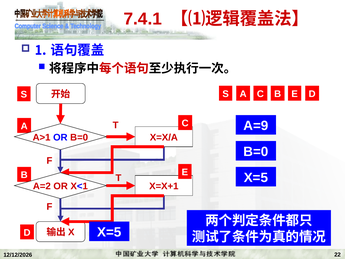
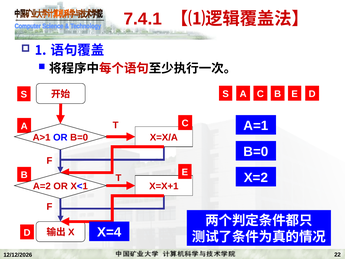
A=9: A=9 -> A=1 (256, 126)
X=5: X=5 -> X=2 (256, 177)
X=5: X=5 -> X=4 (109, 232)
